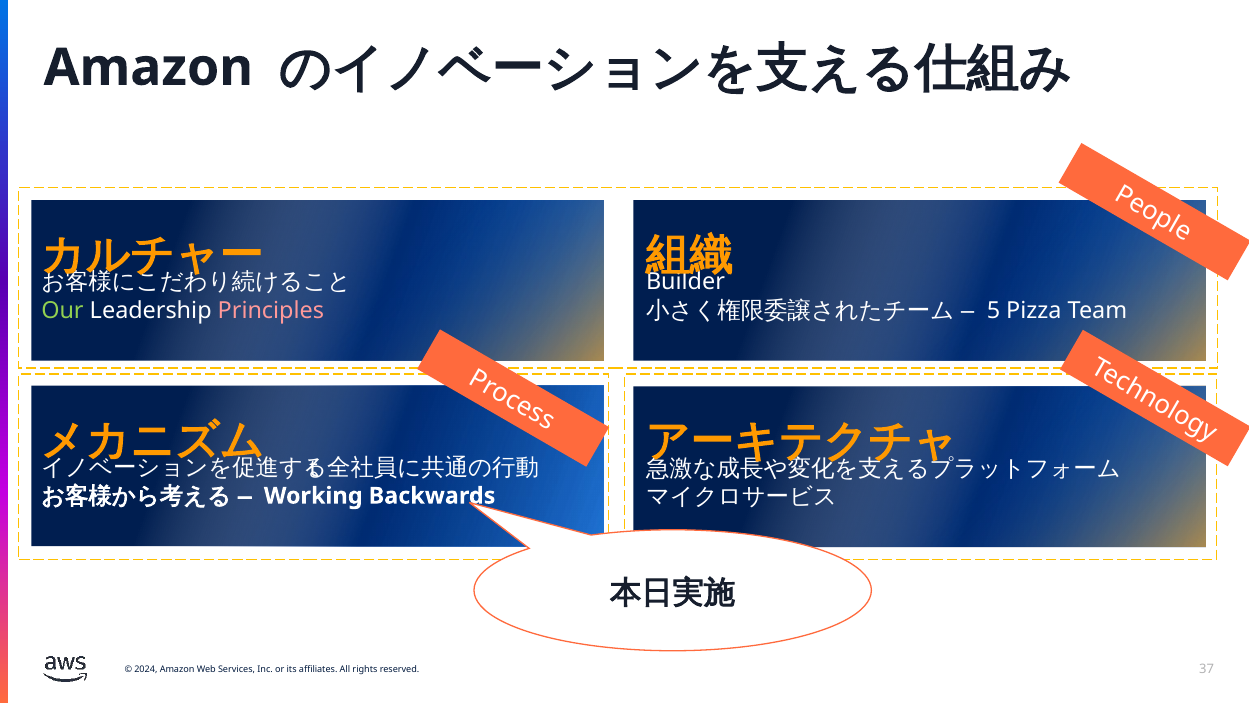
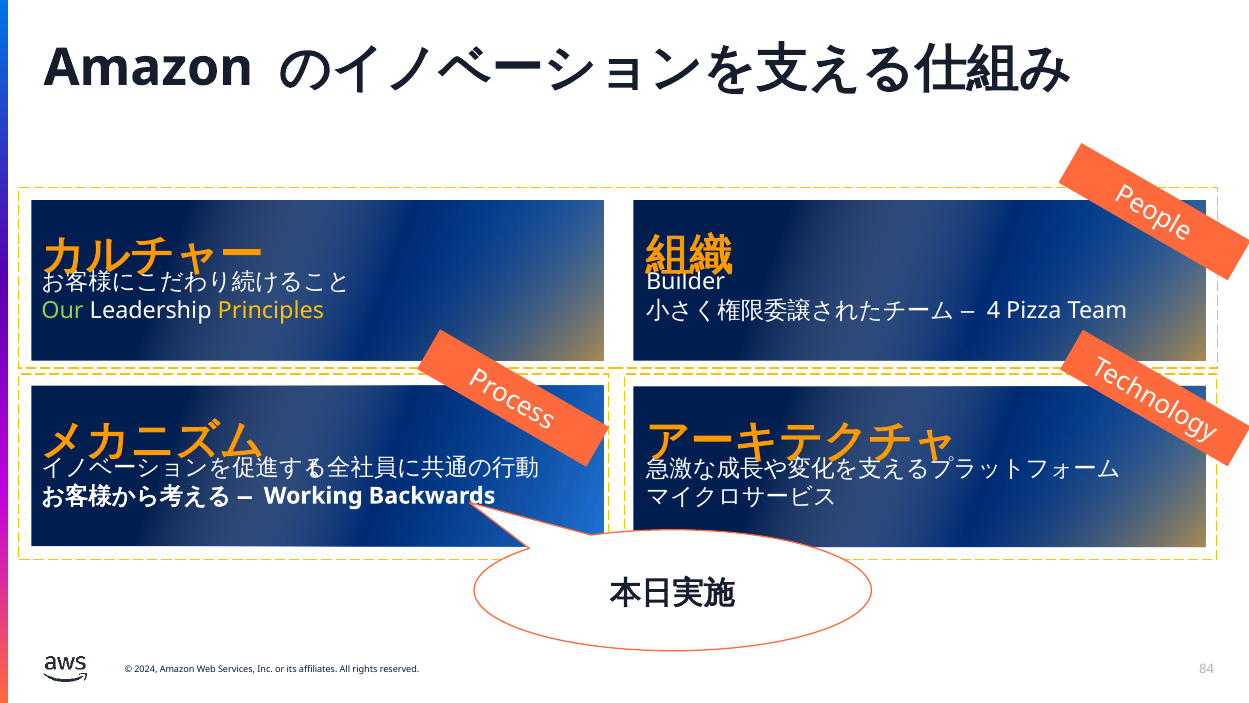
5: 5 -> 4 (994, 310)
Principles colour: pink -> yellow (271, 310)
37: 37 -> 84 (1207, 669)
